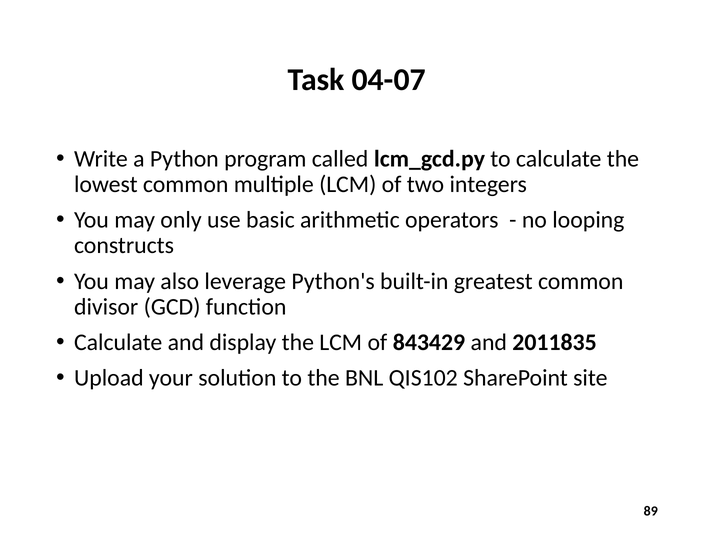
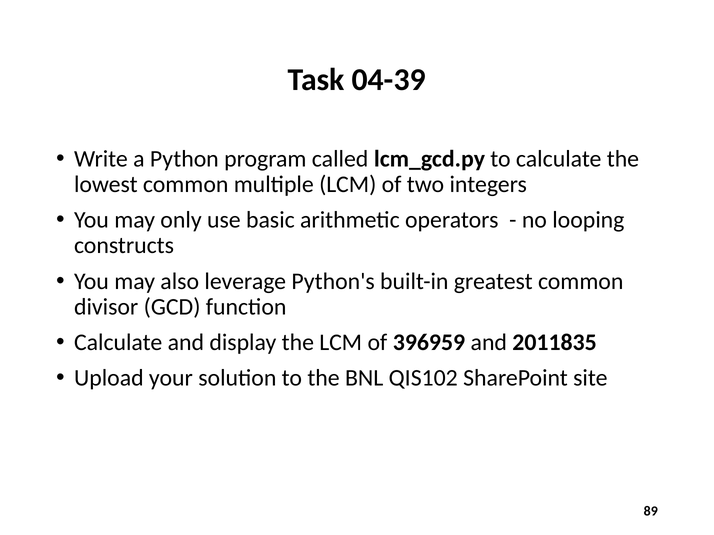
04-07: 04-07 -> 04-39 (389, 80)
843429: 843429 -> 396959 (429, 343)
